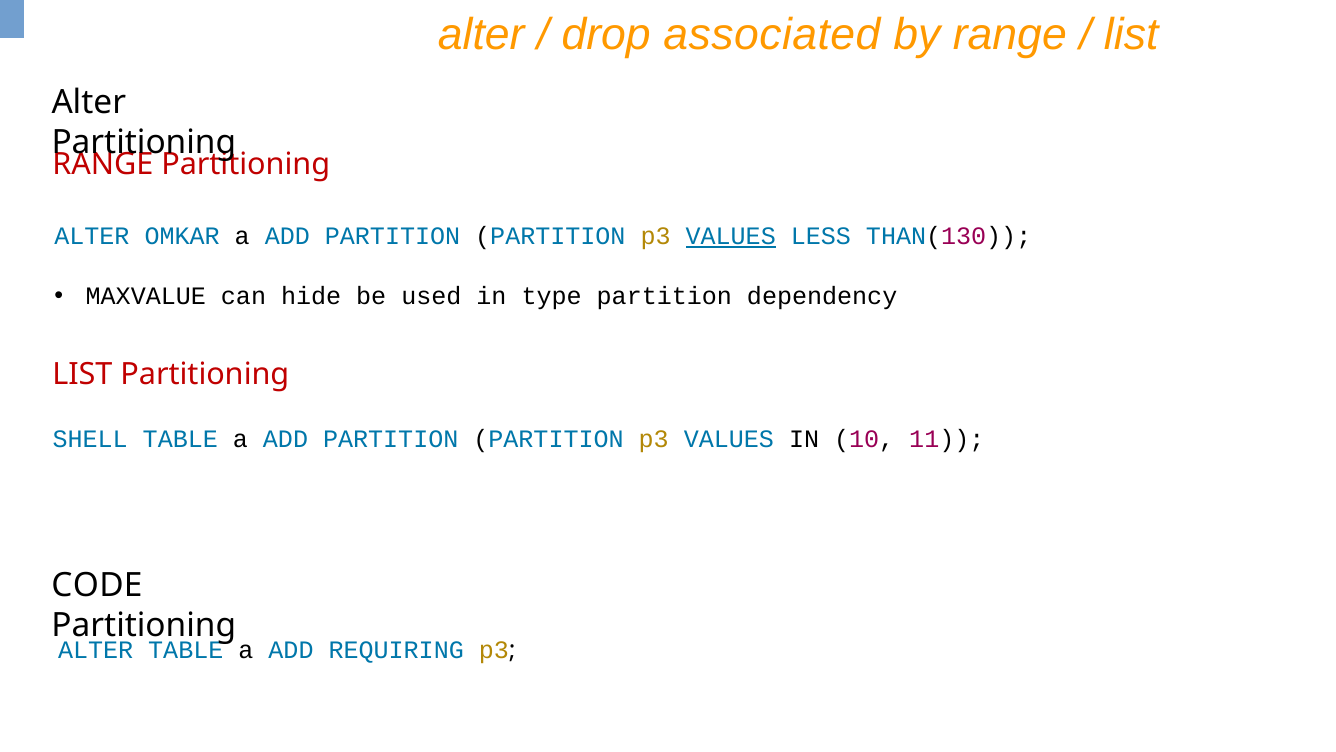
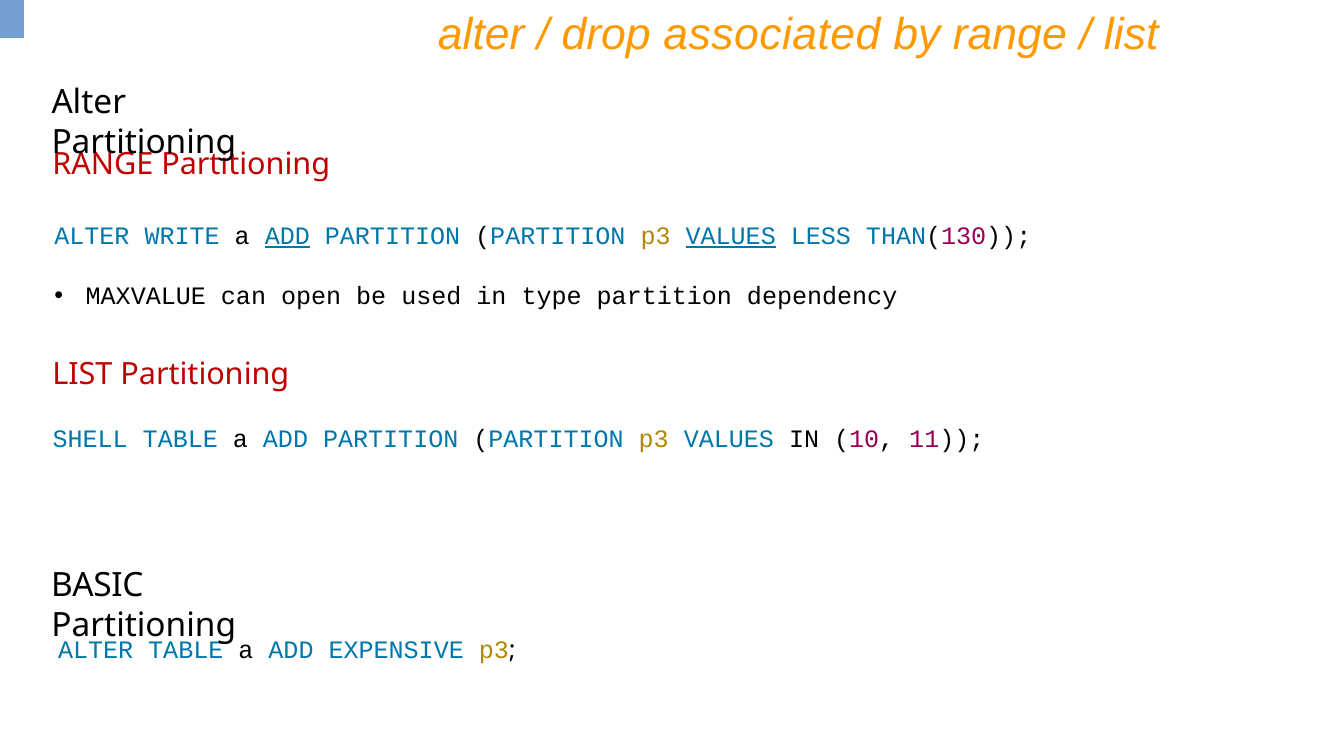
OMKAR: OMKAR -> WRITE (182, 236)
ADD underline: none -> present (287, 236)
hide: hide -> open (311, 296)
CODE: CODE -> BASIC (97, 585)
REQUIRING: REQUIRING -> EXPENSIVE (396, 650)
